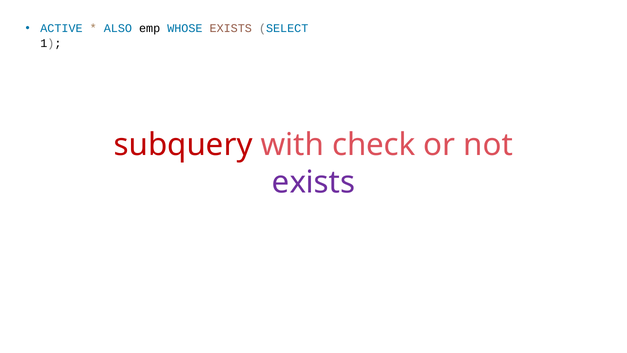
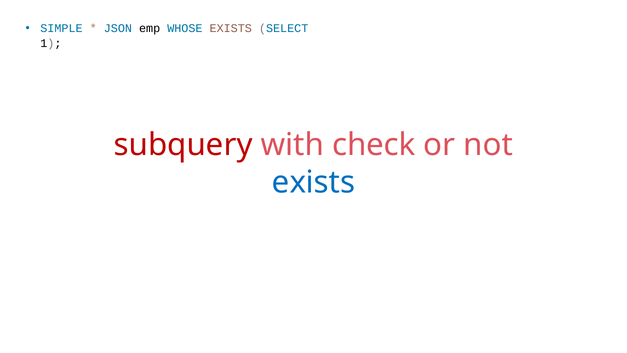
ACTIVE: ACTIVE -> SIMPLE (61, 28)
ALSO: ALSO -> JSON (118, 28)
exists colour: purple -> blue (313, 182)
